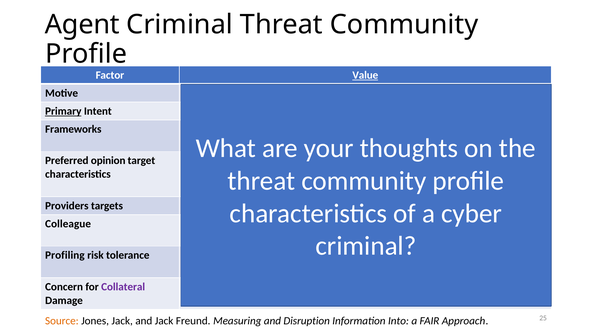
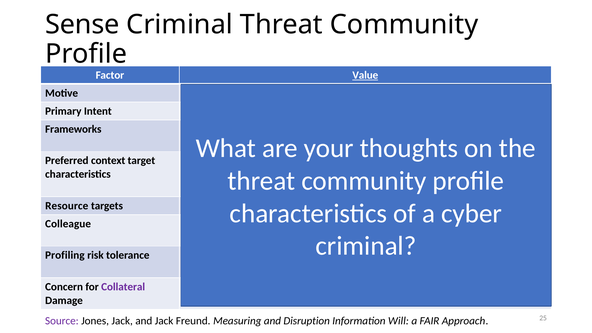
Agent: Agent -> Sense (82, 25)
Primary underline: present -> none (63, 111)
opinion: opinion -> context (108, 161)
Providers: Providers -> Resource (67, 206)
Source colour: orange -> purple (62, 321)
Into: Into -> Will (398, 321)
